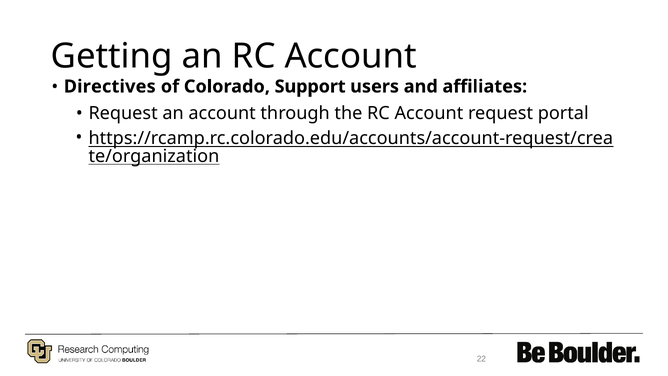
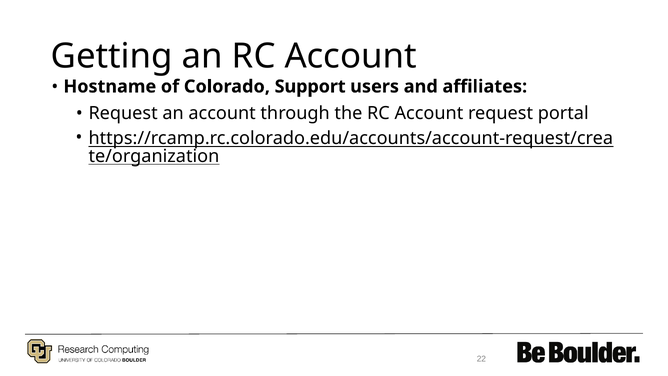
Directives: Directives -> Hostname (110, 86)
